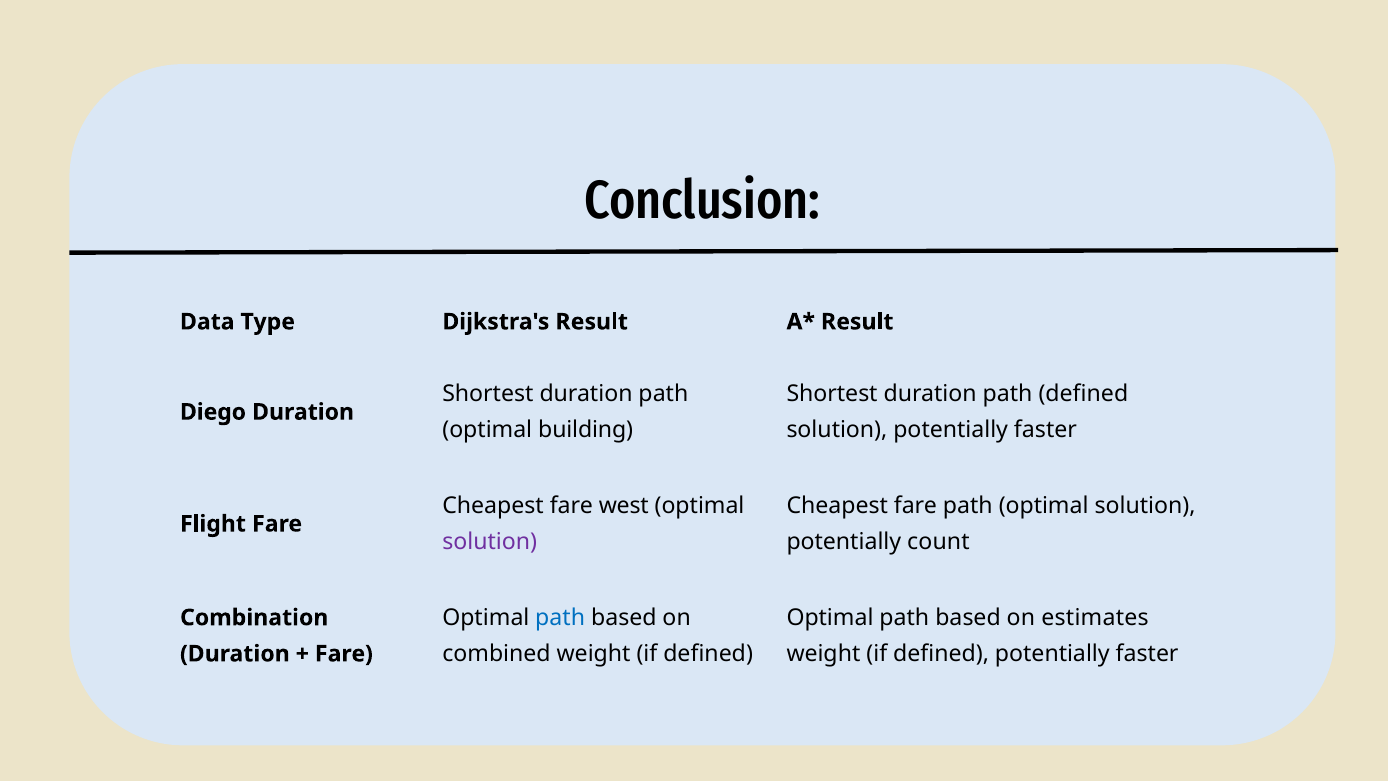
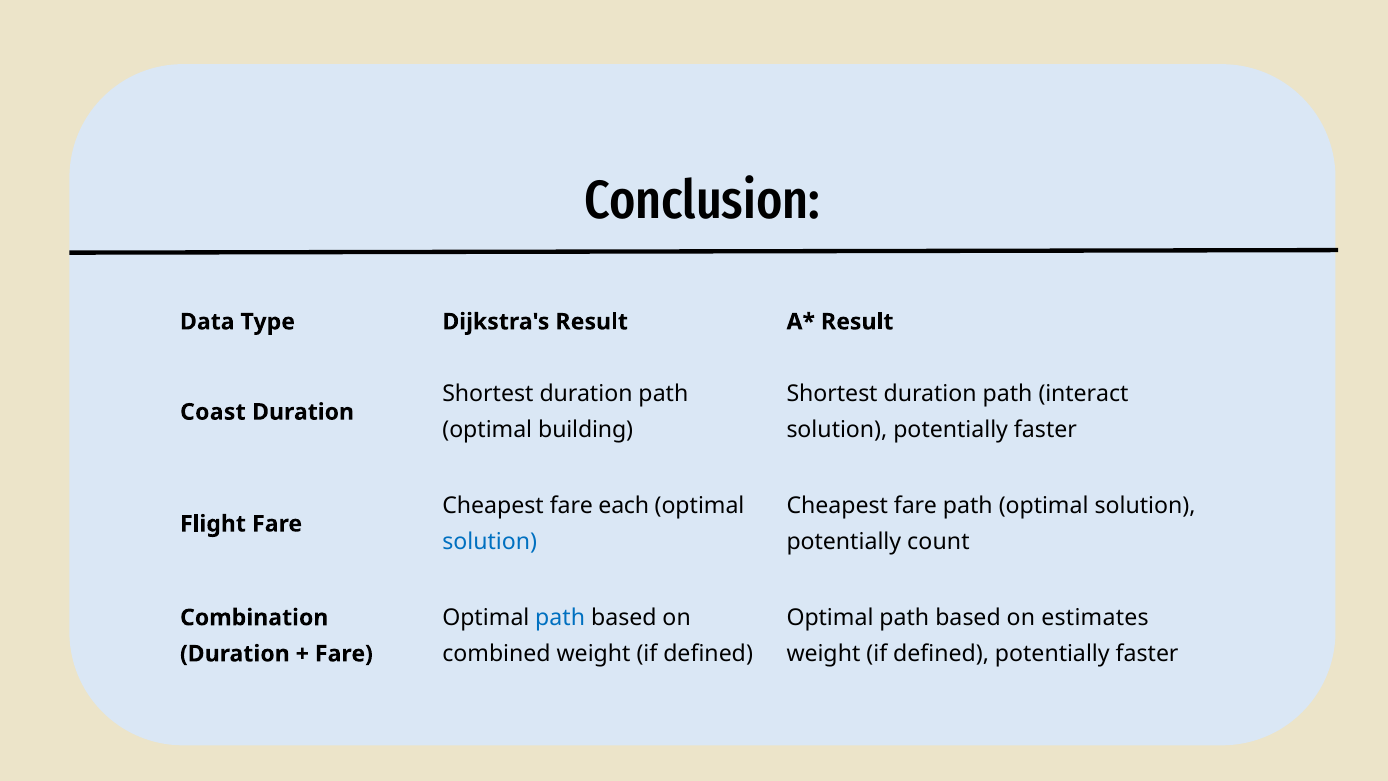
path defined: defined -> interact (1083, 394)
Diego: Diego -> Coast (213, 412)
west: west -> each (624, 506)
solution colour: purple -> blue (490, 542)
